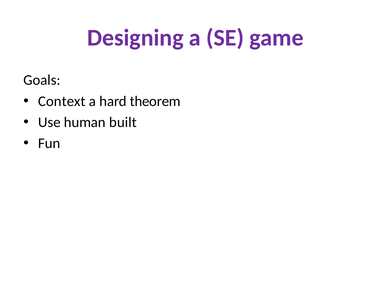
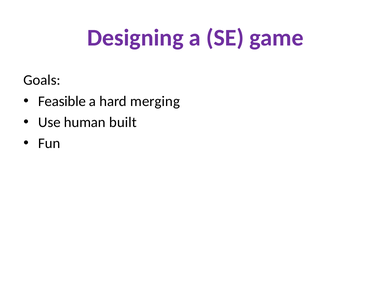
Context: Context -> Feasible (62, 101)
theorem: theorem -> merging (155, 101)
